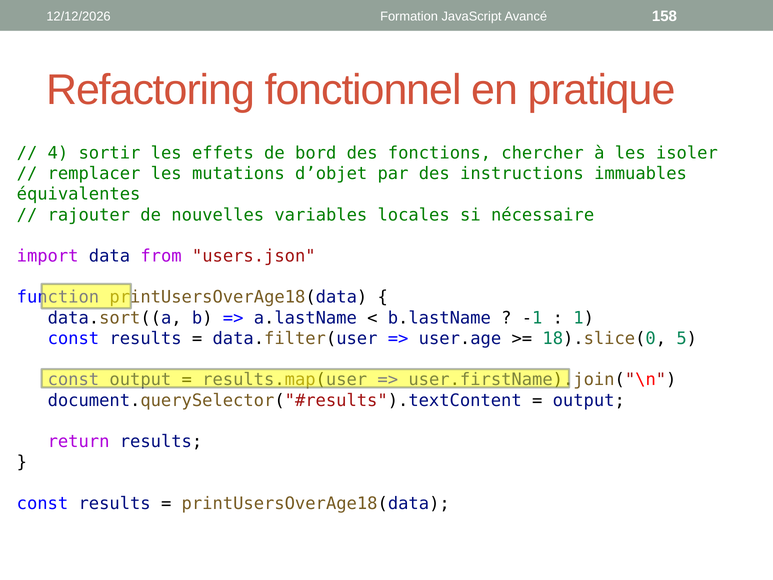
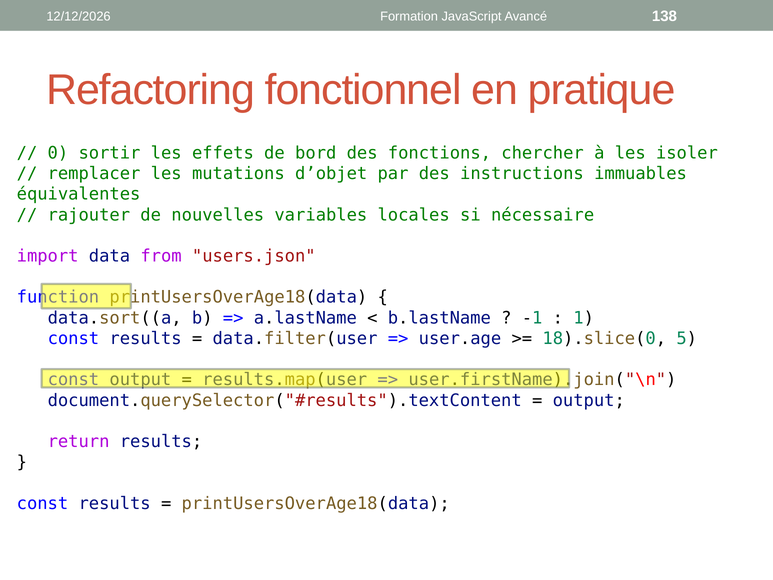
158: 158 -> 138 (664, 16)
4: 4 -> 0 (58, 153)
